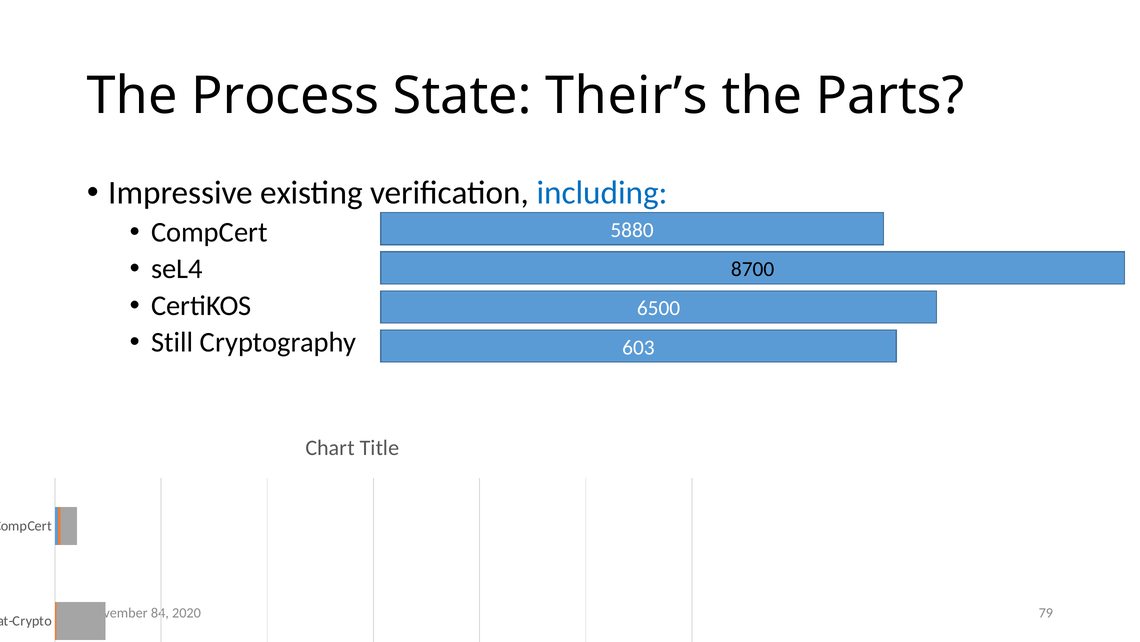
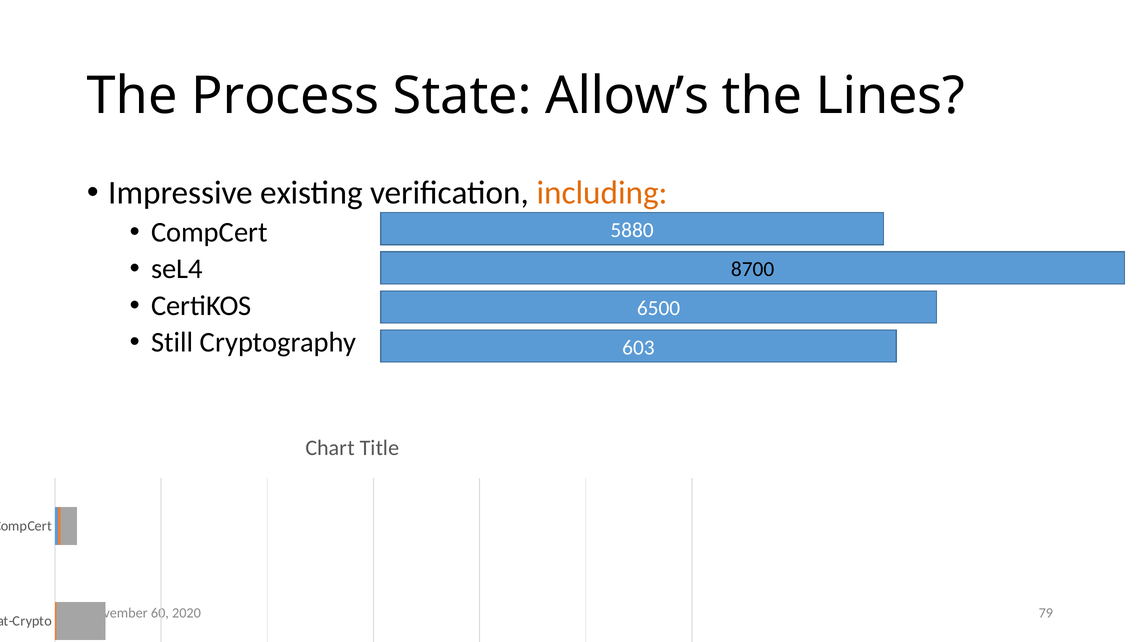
Their’s: Their’s -> Allow’s (627, 96)
Parts: Parts -> Lines (890, 96)
including colour: blue -> orange (602, 193)
84: 84 -> 60 (160, 612)
